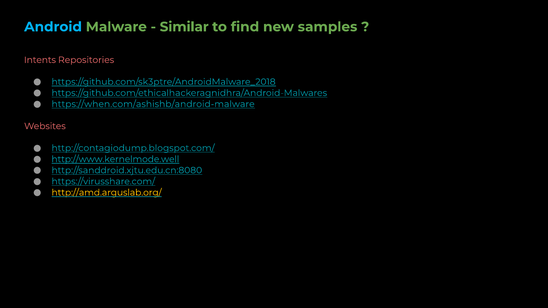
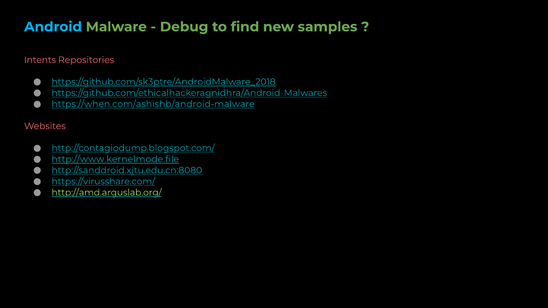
Similar: Similar -> Debug (184, 27)
http://www.kernelmode.well: http://www.kernelmode.well -> http://www.kernelmode.file (115, 159)
http://amd.arguslab.org/ colour: yellow -> light green (107, 193)
